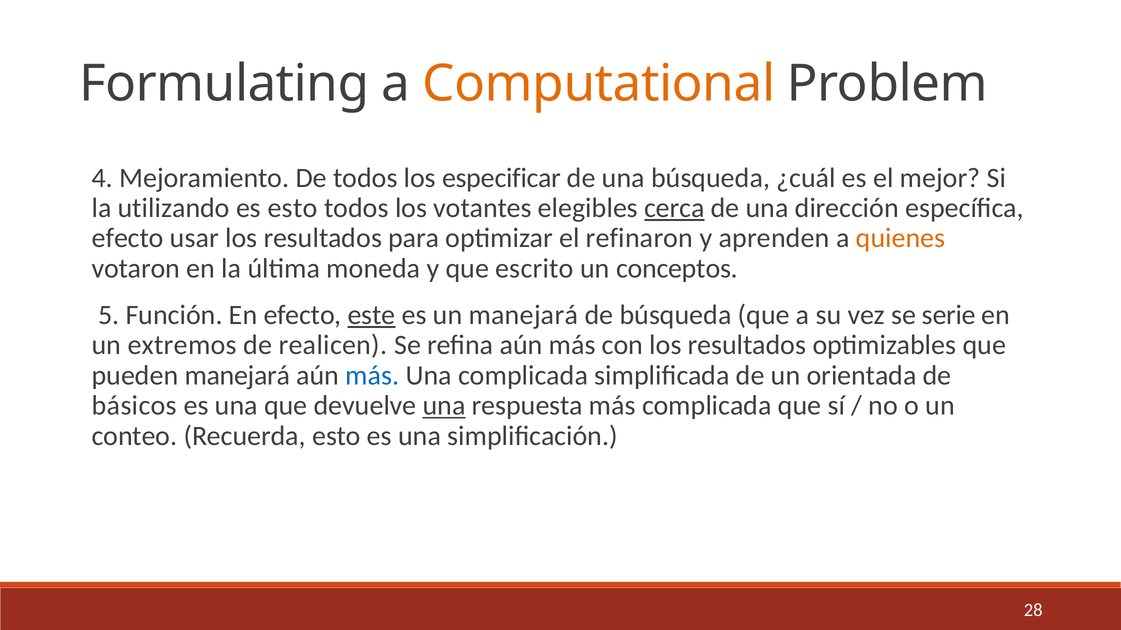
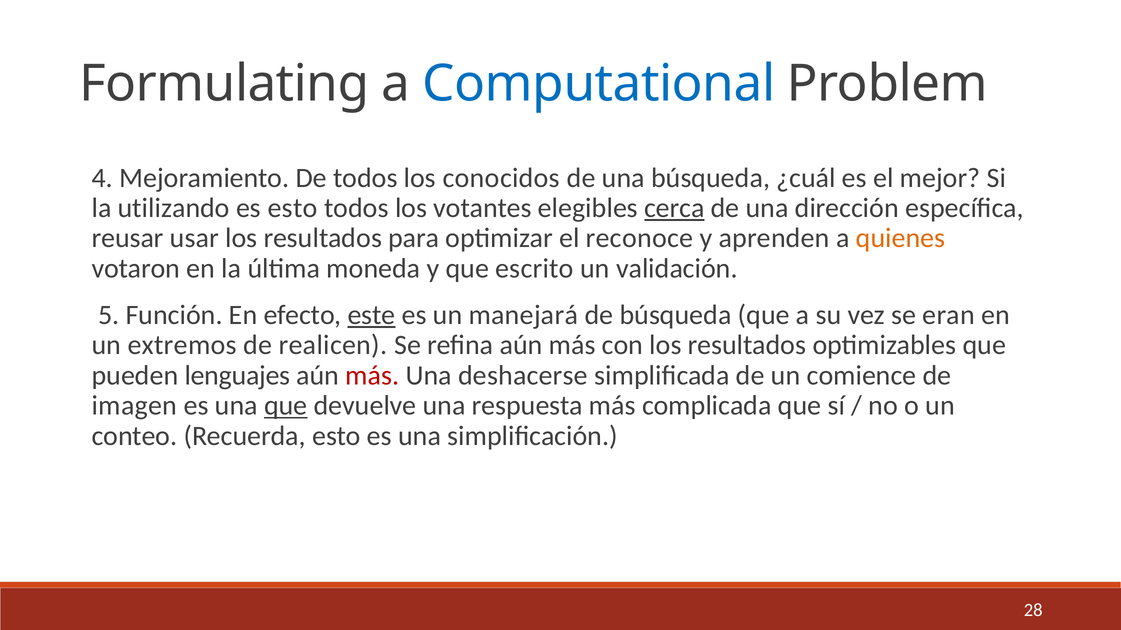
Computational colour: orange -> blue (599, 84)
especificar: especificar -> conocidos (501, 178)
efecto: efecto -> reusar (128, 238)
refinaron: refinaron -> reconoce (639, 238)
conceptos: conceptos -> validación (677, 269)
serie: serie -> eran (949, 315)
pueden manejará: manejará -> lenguajes (237, 376)
más colour: blue -> red (372, 376)
Una complicada: complicada -> deshacerse (523, 376)
orientada: orientada -> comience (862, 376)
básicos: básicos -> imagen (134, 406)
que underline: none -> present (286, 406)
una underline: present -> none (444, 406)
